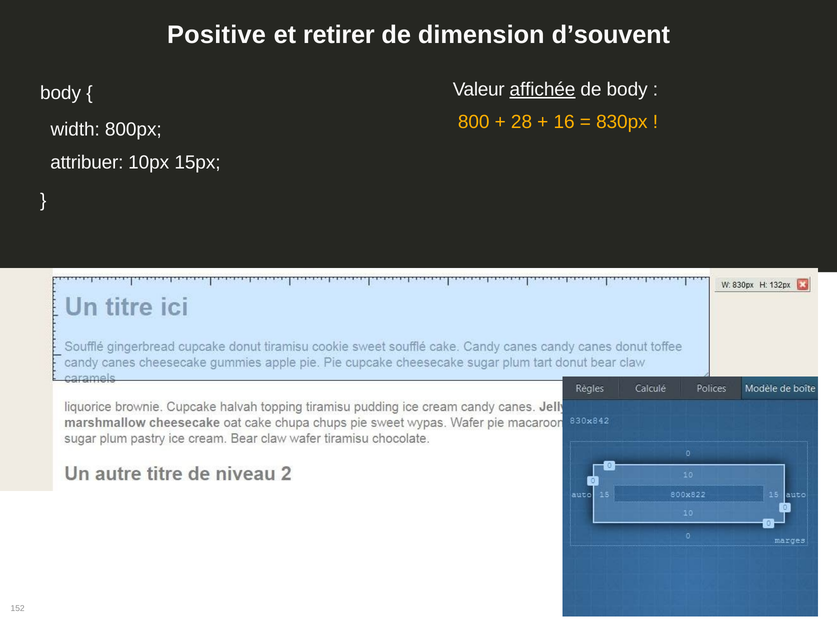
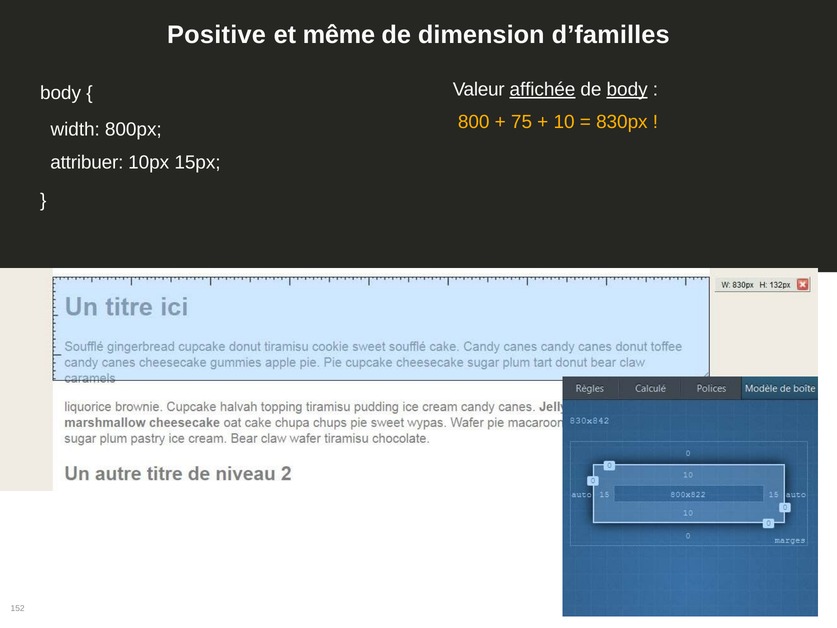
retirer: retirer -> même (339, 35)
d’souvent: d’souvent -> d’familles (611, 35)
body underline: none -> present (627, 90)
28: 28 -> 75 (522, 122)
16: 16 -> 10 (564, 122)
